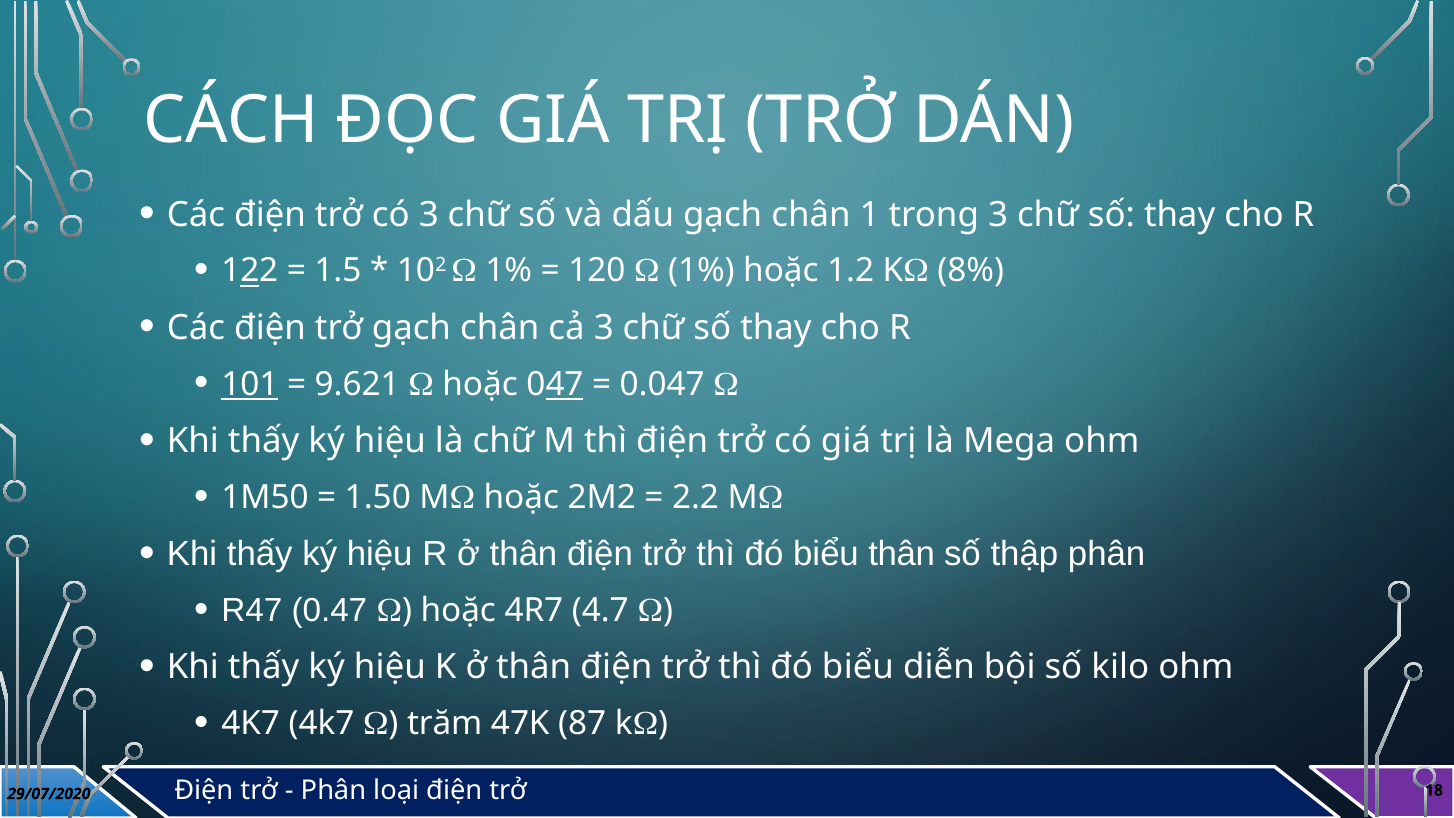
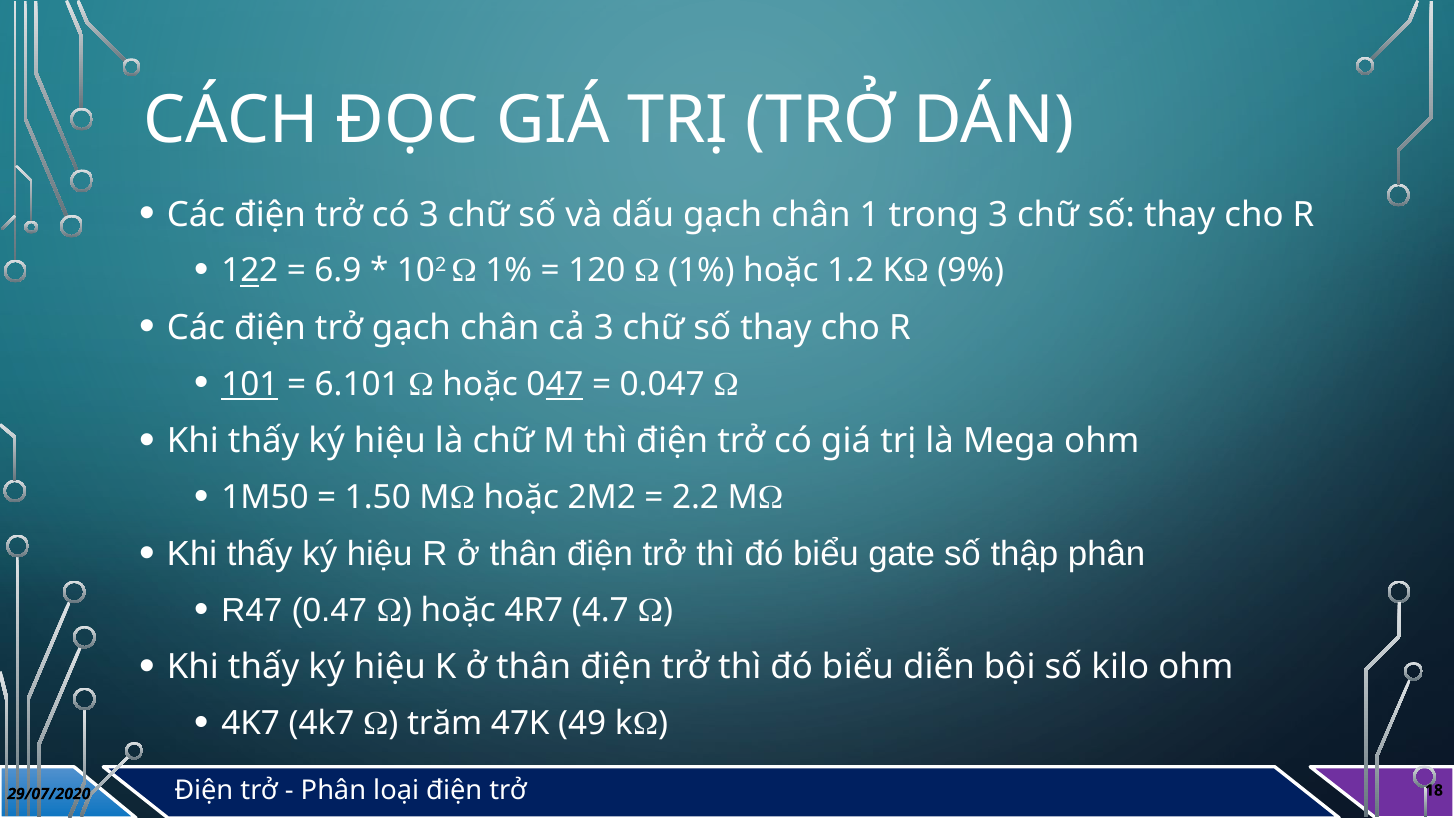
1.5: 1.5 -> 6.9 (338, 271)
8%: 8% -> 9% (971, 271)
9.621: 9.621 -> 6.101 (357, 384)
biểu thân: thân -> gate (902, 554)
87: 87 -> 49 (582, 724)
